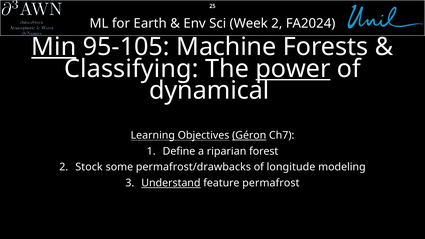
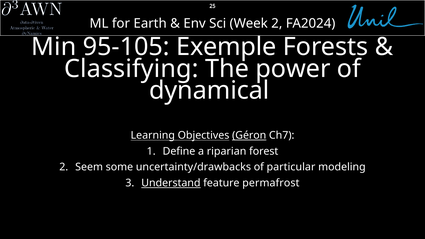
Min underline: present -> none (54, 47)
Machine: Machine -> Exemple (226, 47)
power underline: present -> none (293, 69)
Stock: Stock -> Seem (89, 167)
permafrost/drawbacks: permafrost/drawbacks -> uncertainty/drawbacks (193, 167)
longitude: longitude -> particular (291, 167)
